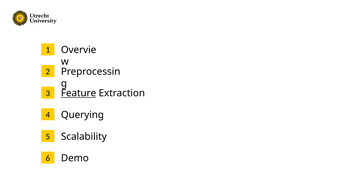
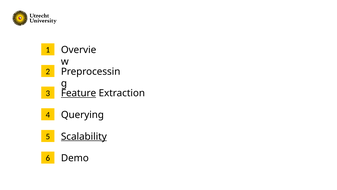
Scalability underline: none -> present (84, 136)
